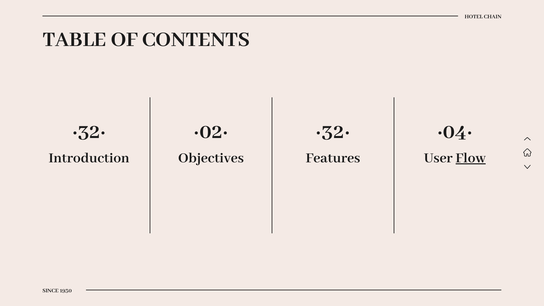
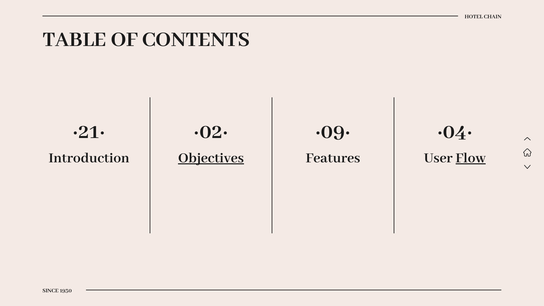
·32·: ·32· -> ·21· (89, 131)
·32·: ·32· -> ·09· (333, 131)
Objectives underline: none -> present (211, 157)
